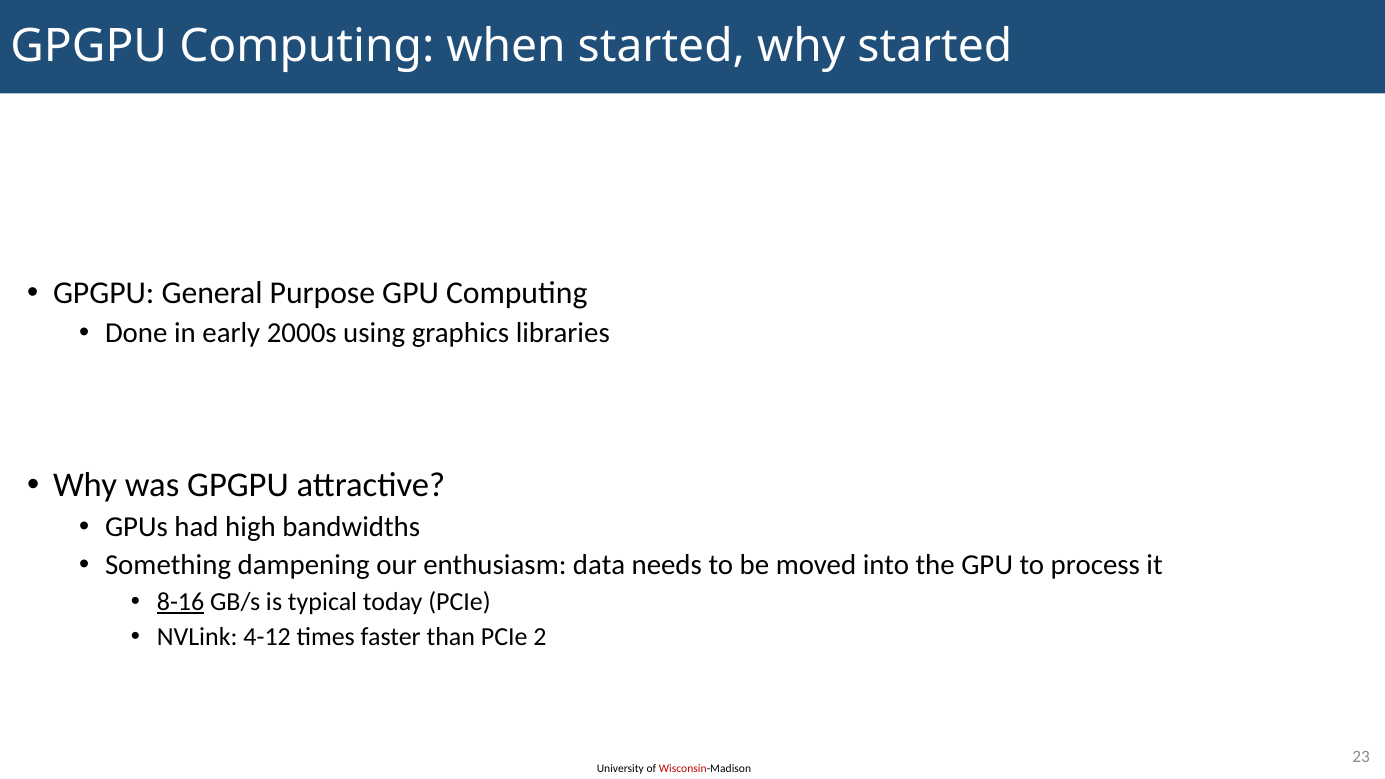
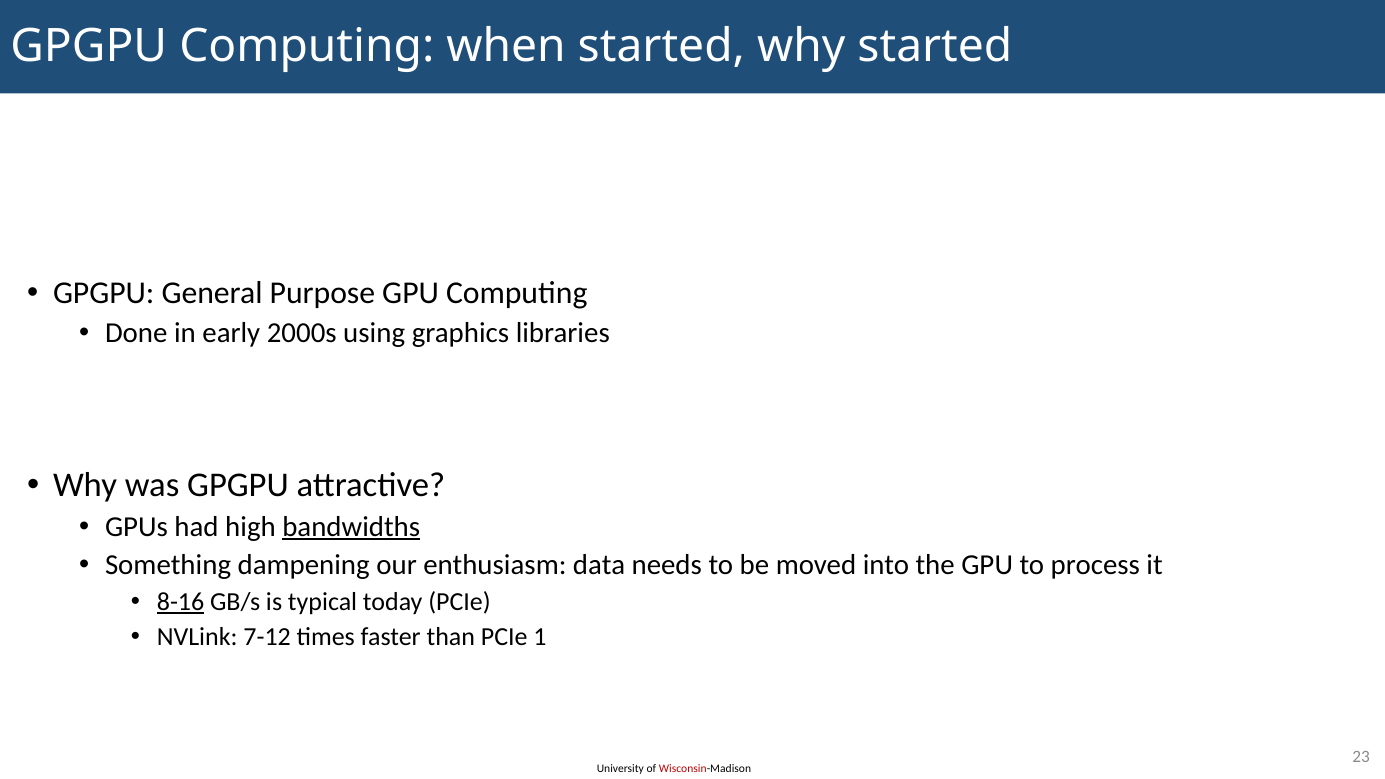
bandwidths underline: none -> present (351, 527)
4-12: 4-12 -> 7-12 (267, 637)
2: 2 -> 1 (540, 637)
